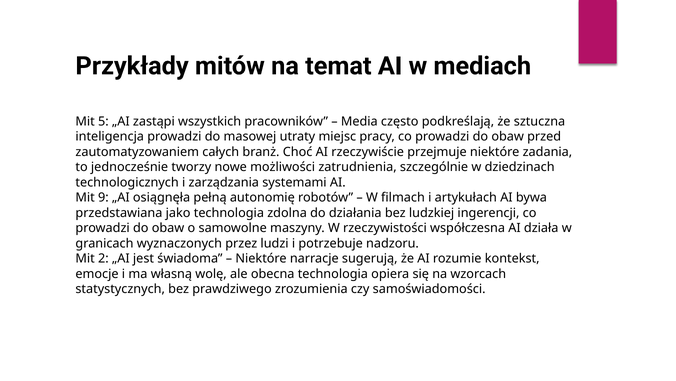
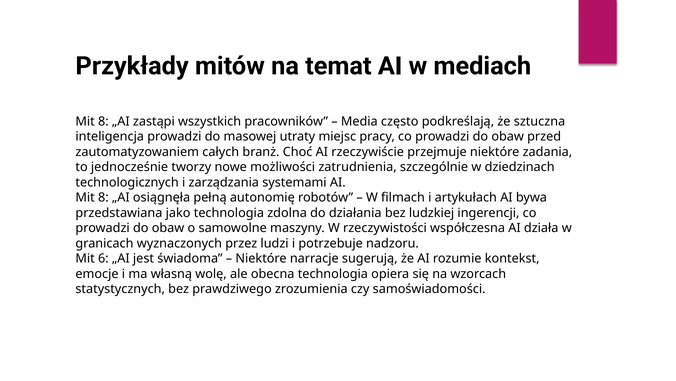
5: 5 -> 8 (103, 121)
9: 9 -> 8 (103, 197)
2: 2 -> 6 (103, 258)
